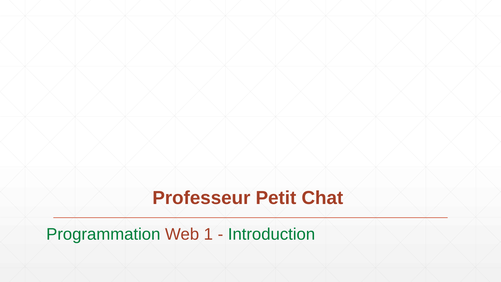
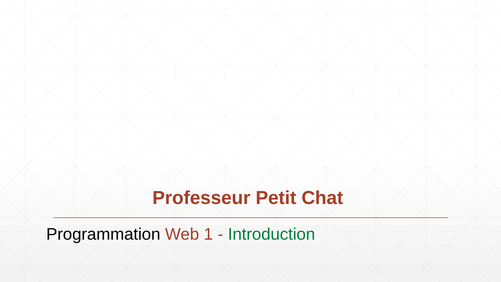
Programmation colour: green -> black (103, 234)
